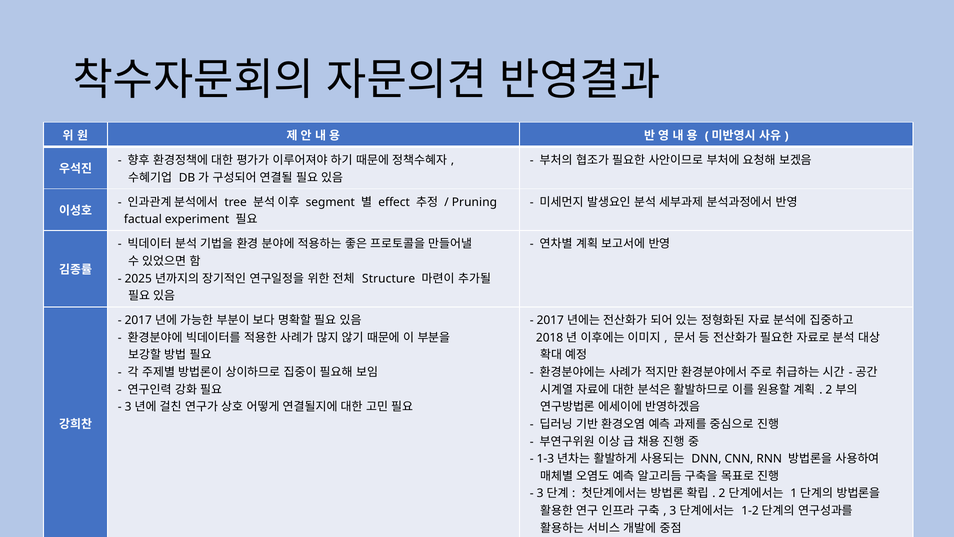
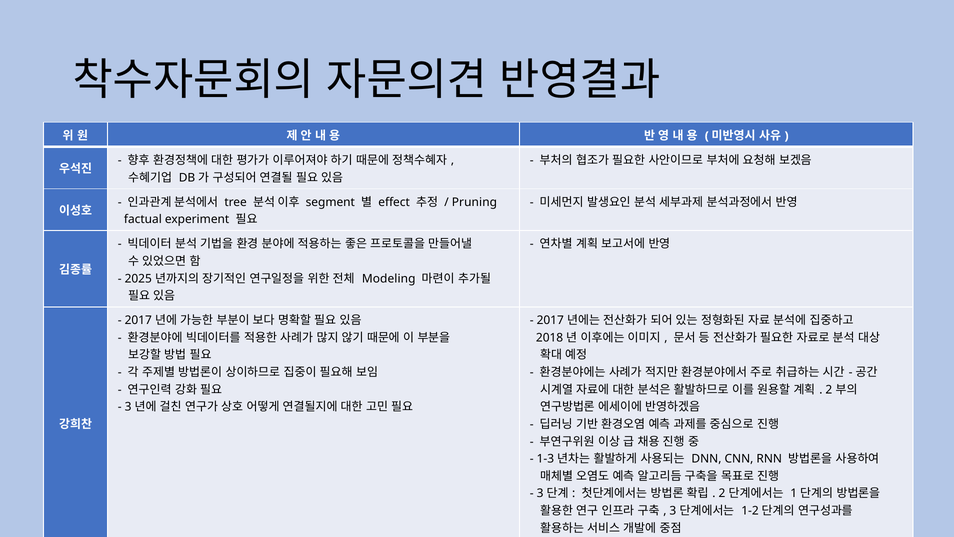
Structure: Structure -> Modeling (389, 278)
